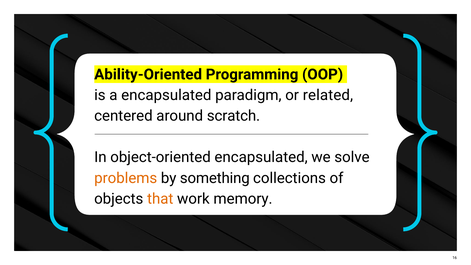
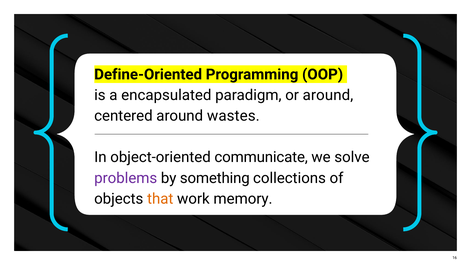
Ability-Oriented: Ability-Oriented -> Define-Oriented (148, 74)
or related: related -> around (328, 95)
scratch: scratch -> wastes (233, 116)
object-oriented encapsulated: encapsulated -> communicate (261, 157)
problems colour: orange -> purple (126, 178)
